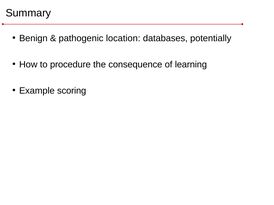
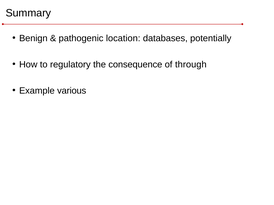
procedure: procedure -> regulatory (70, 65)
learning: learning -> through (191, 65)
scoring: scoring -> various (72, 91)
